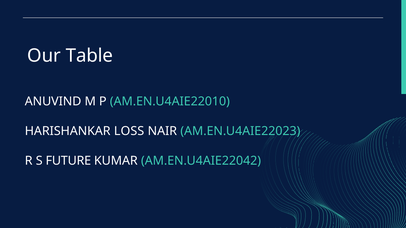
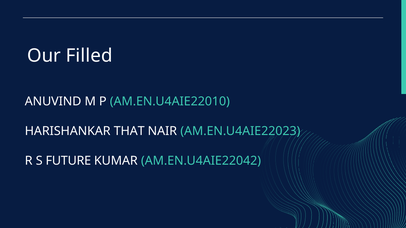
Table: Table -> Filled (89, 56)
LOSS: LOSS -> THAT (129, 131)
